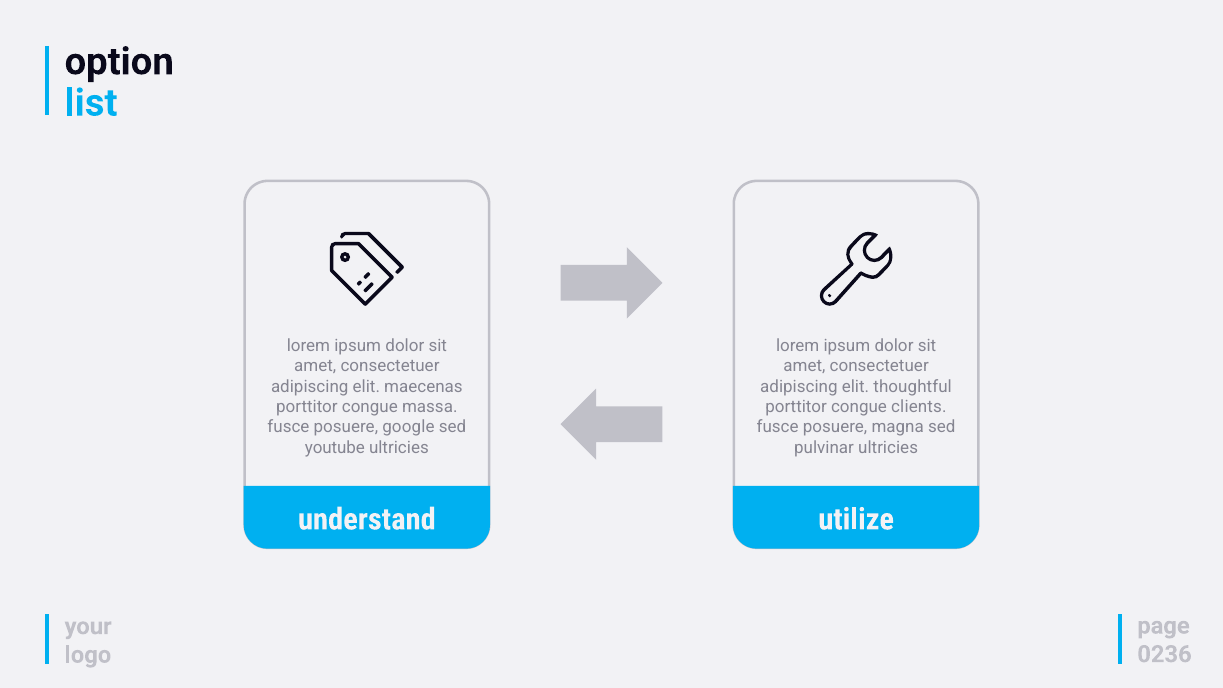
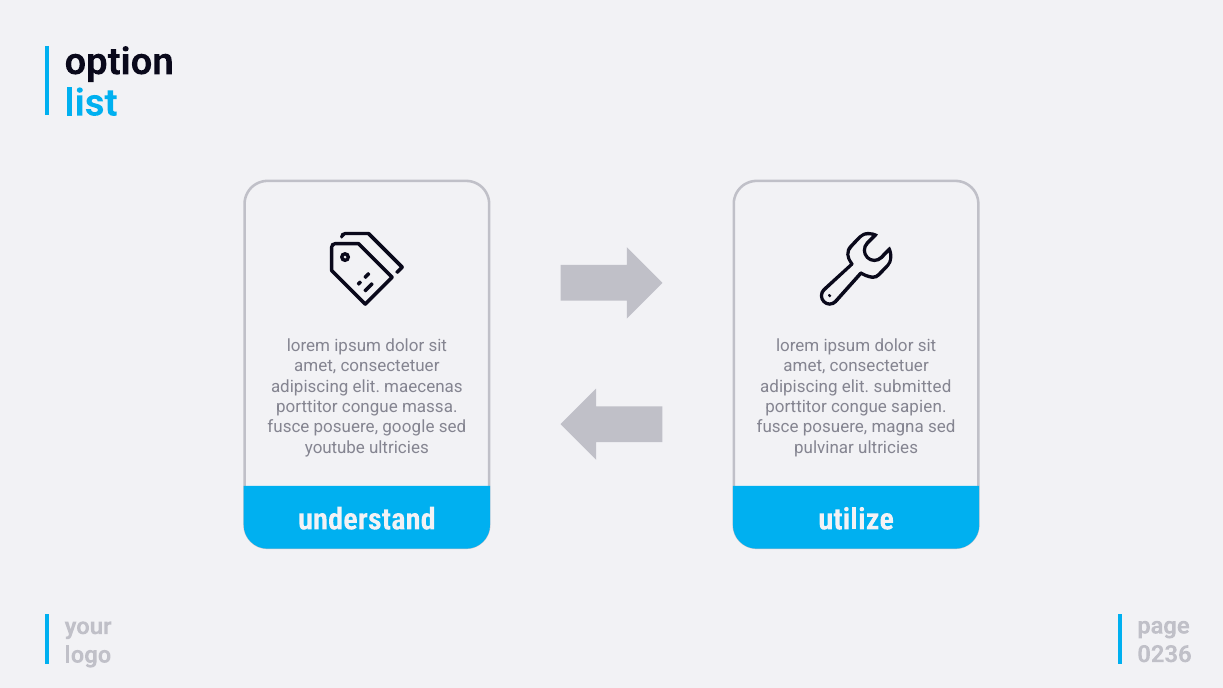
thoughtful: thoughtful -> submitted (913, 387)
clients: clients -> sapien (919, 407)
